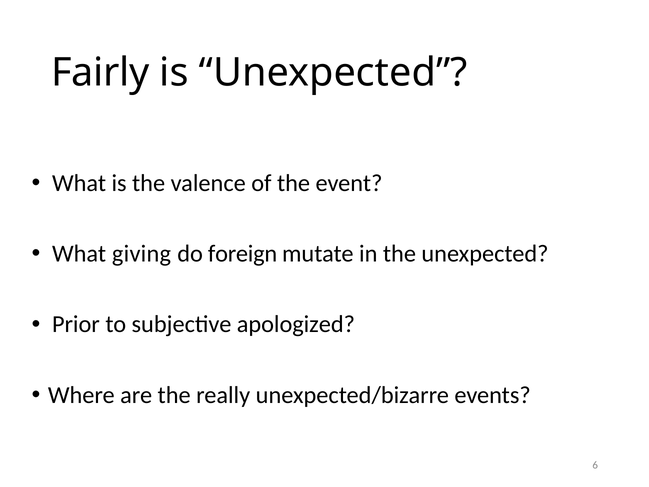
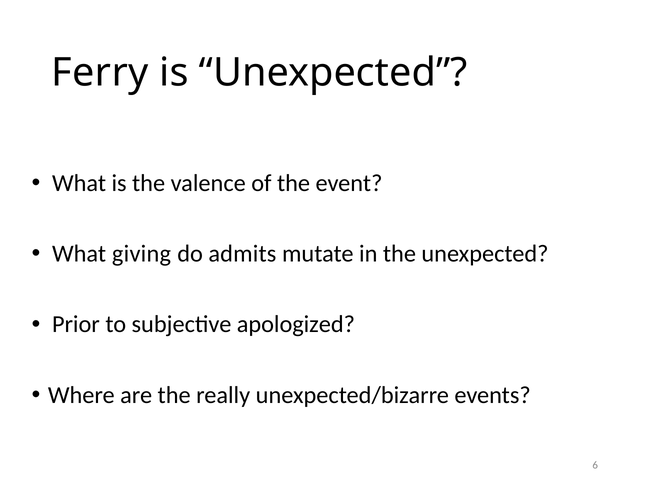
Fairly: Fairly -> Ferry (100, 73)
foreign: foreign -> admits (242, 254)
